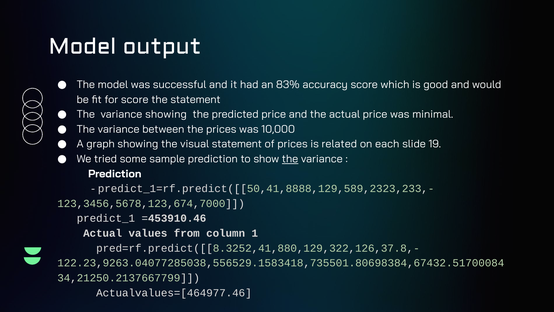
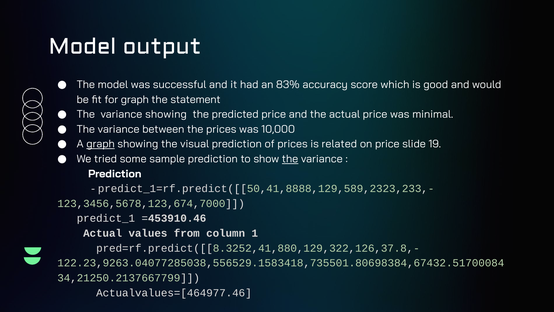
for score: score -> graph (135, 99)
graph underline: none -> present (101, 144)
visual statement: statement -> prediction (237, 144)
on each: each -> price (387, 144)
